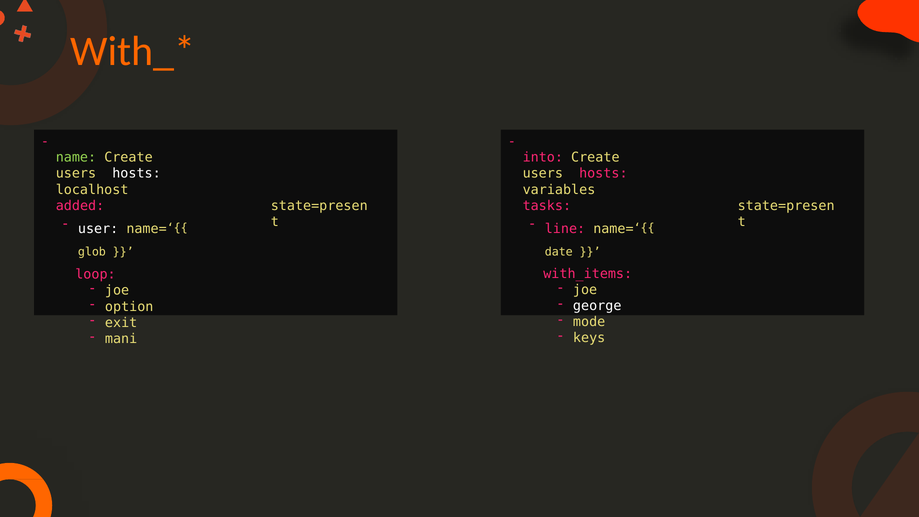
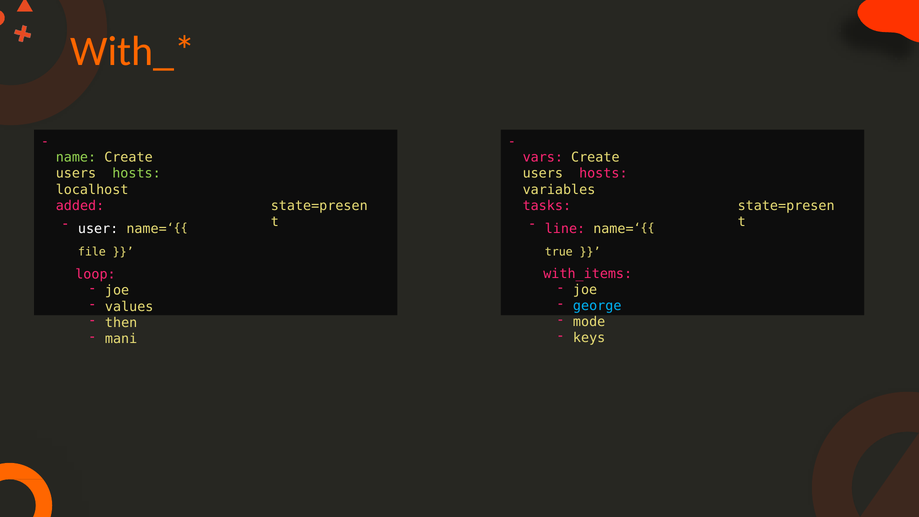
into: into -> vars (543, 157)
hosts colour: white -> light green (137, 174)
glob: glob -> file (92, 252)
date: date -> true (559, 252)
george colour: white -> light blue (597, 306)
option: option -> values (129, 307)
exit: exit -> then (121, 323)
